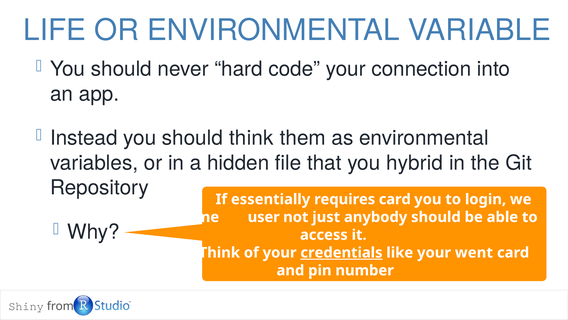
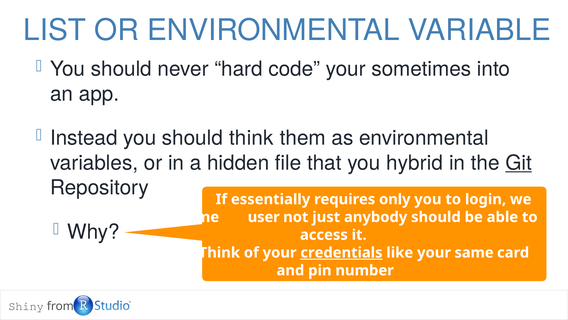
LIFE: LIFE -> LIST (55, 30)
connection: connection -> sometimes (421, 69)
Git underline: none -> present (519, 163)
requires card: card -> only (395, 199)
went: went -> same (474, 252)
